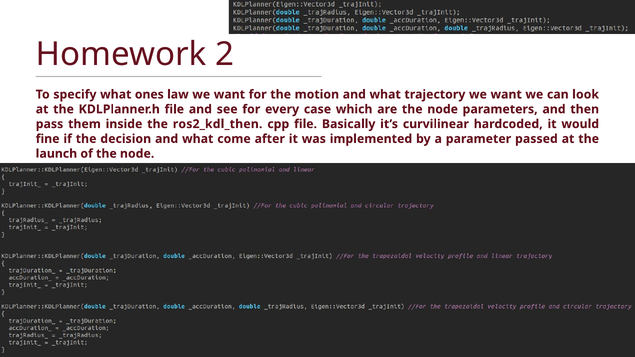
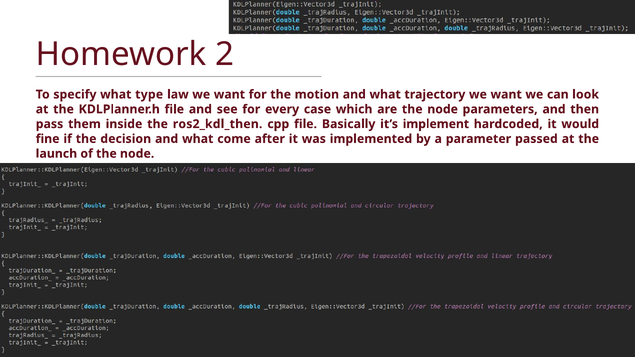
ones: ones -> type (149, 94)
curvilinear: curvilinear -> implement (436, 124)
